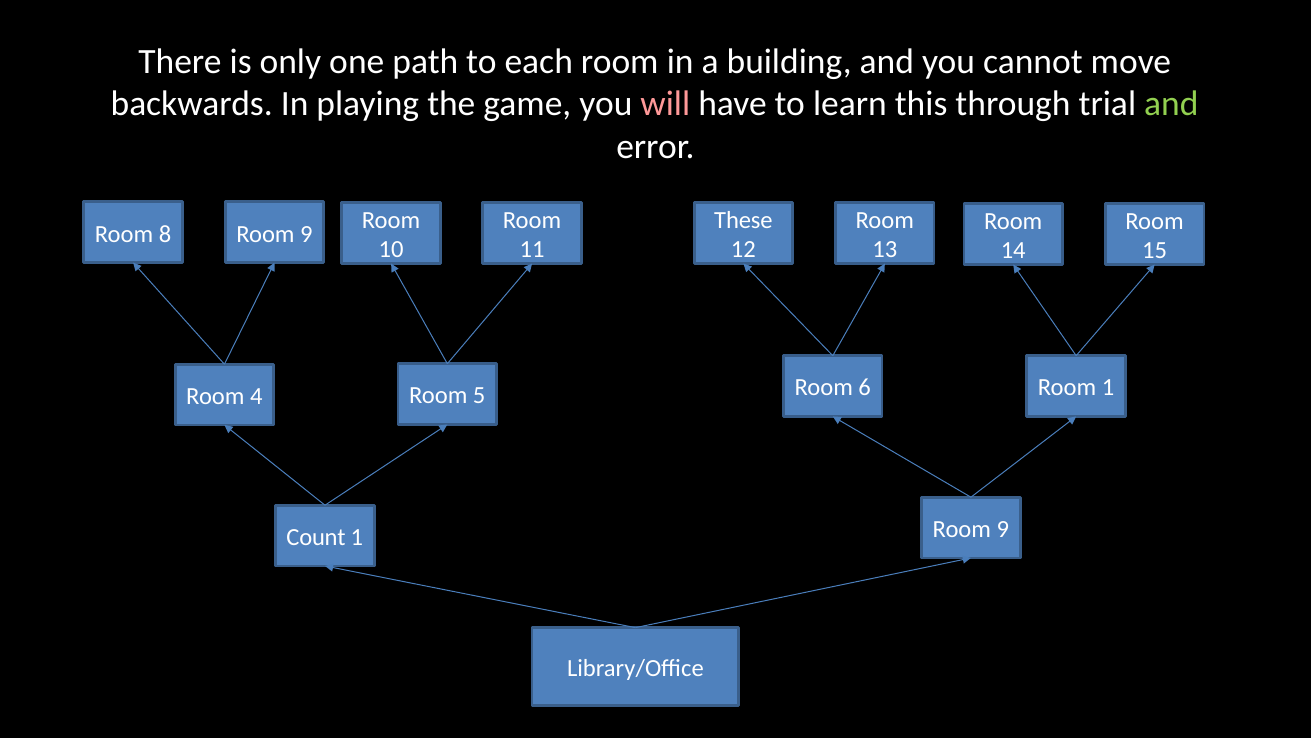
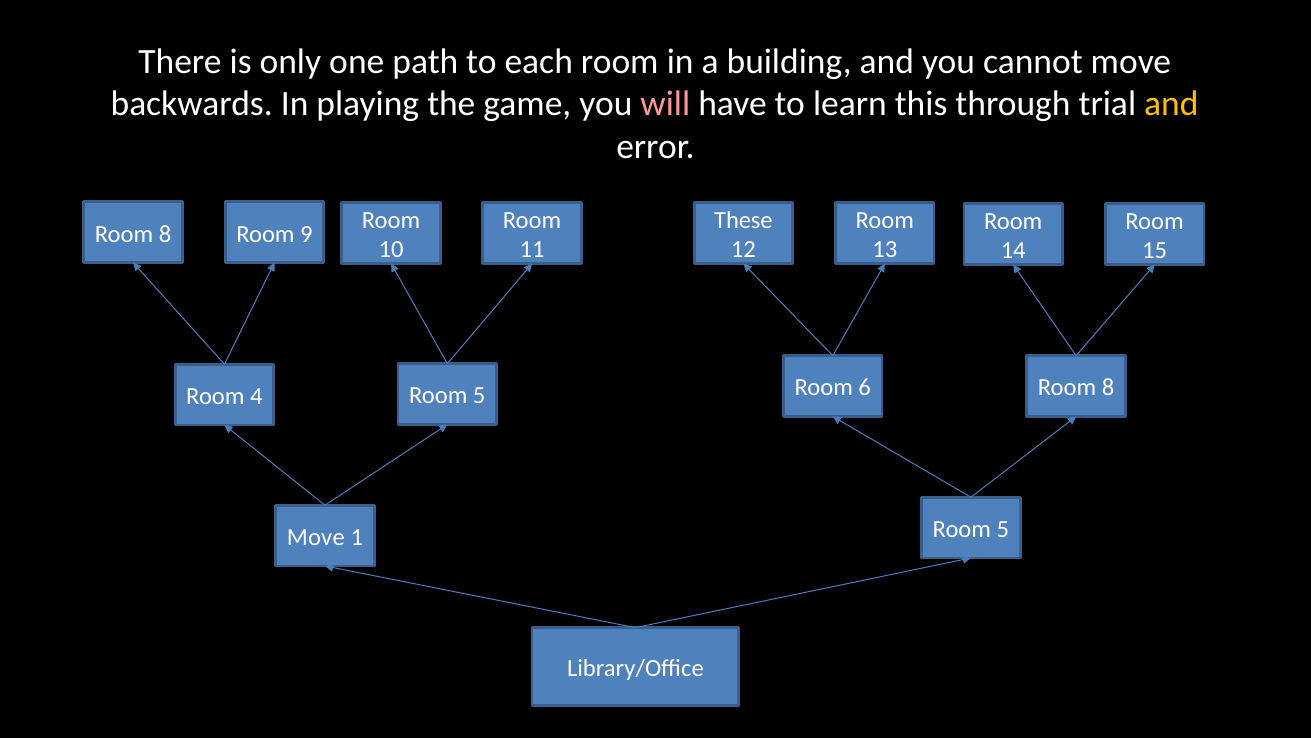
and colour: light green -> yellow (1171, 104)
4 Room 1: 1 -> 8 (1108, 387)
Count: Count -> Move (316, 537)
1 Room 9: 9 -> 5 (1003, 529)
